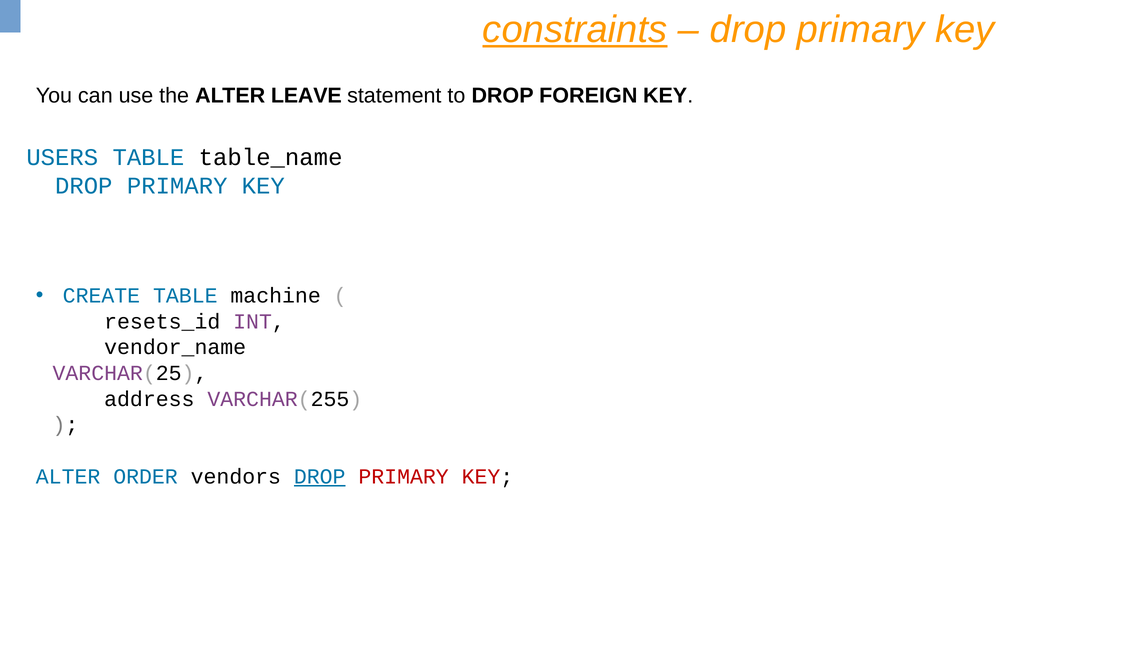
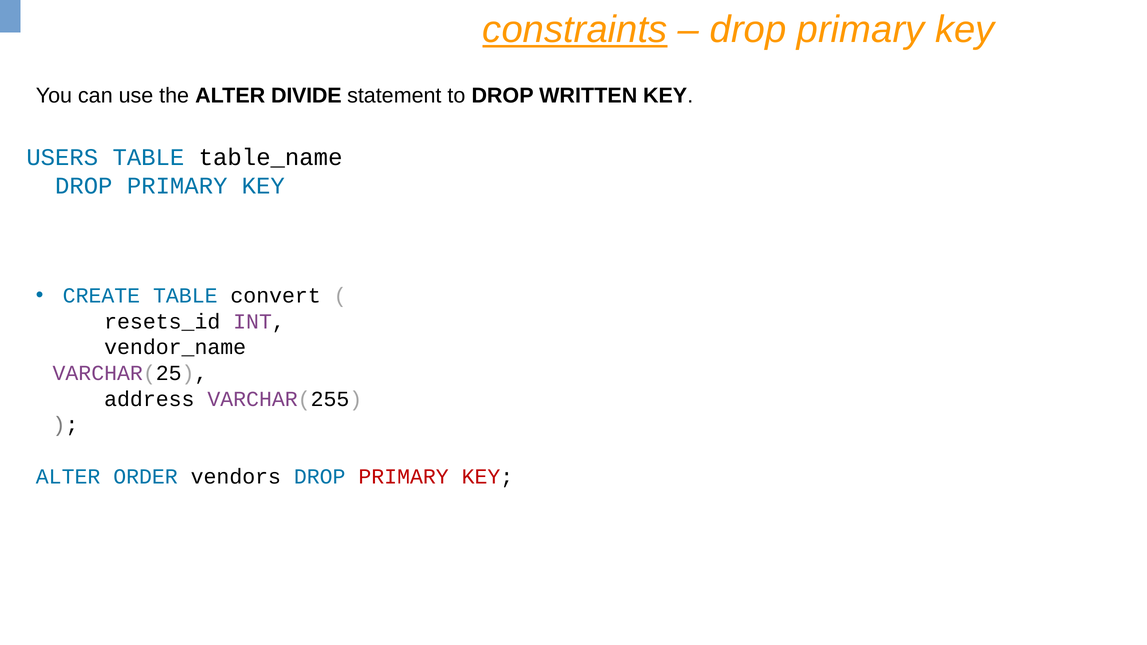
LEAVE: LEAVE -> DIVIDE (306, 96)
FOREIGN: FOREIGN -> WRITTEN (588, 96)
machine: machine -> convert (276, 296)
DROP underline: present -> none (320, 477)
